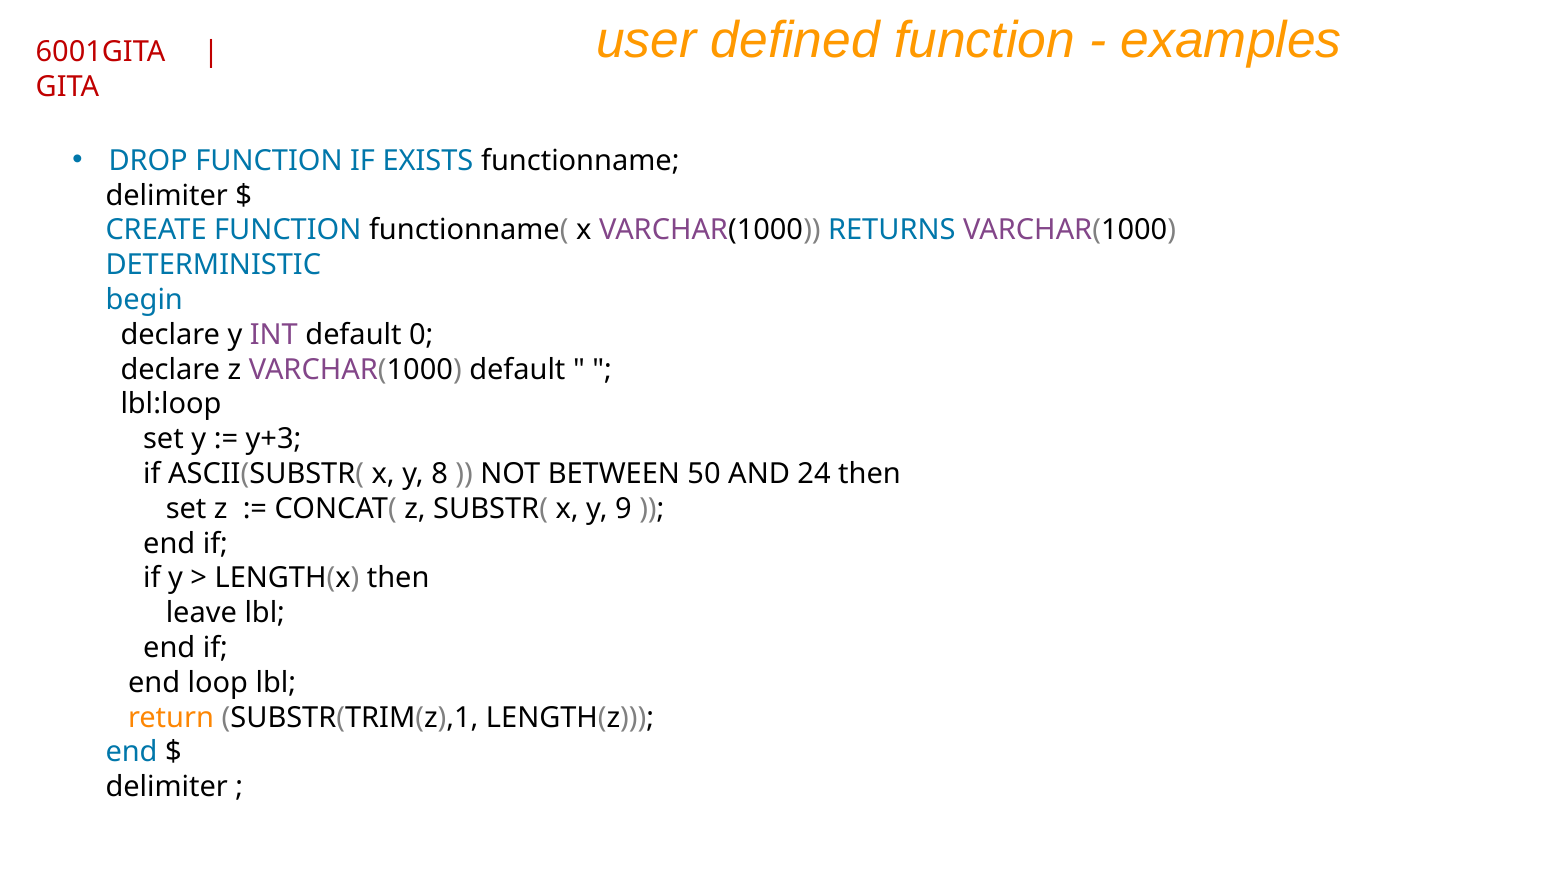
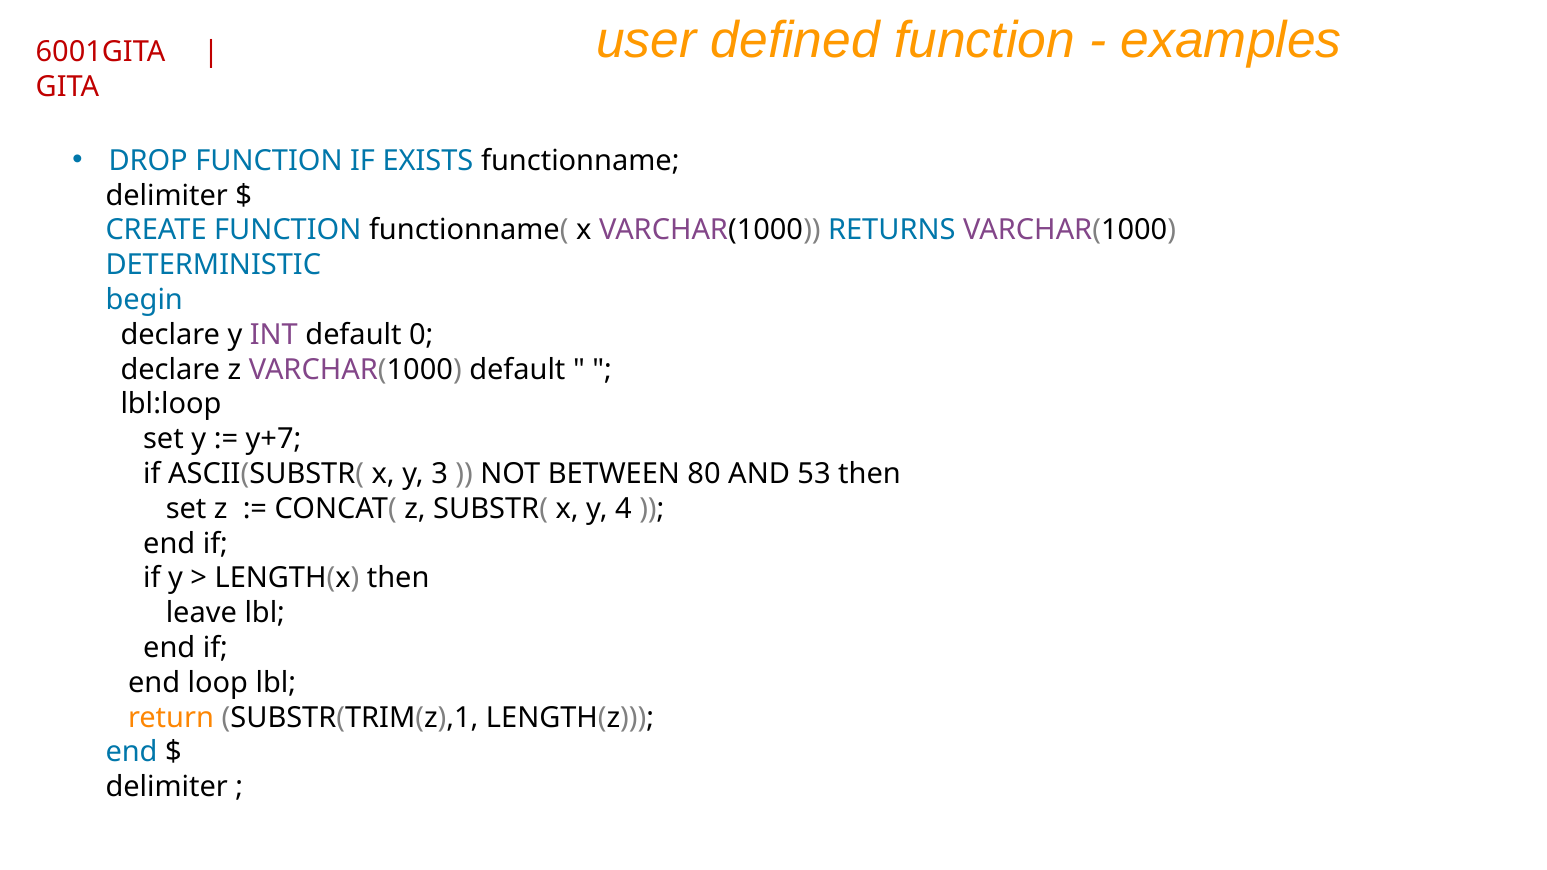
y+3: y+3 -> y+7 (274, 439)
8: 8 -> 3 (440, 474)
50: 50 -> 80 (704, 474)
24: 24 -> 53 (814, 474)
9: 9 -> 4 (623, 509)
